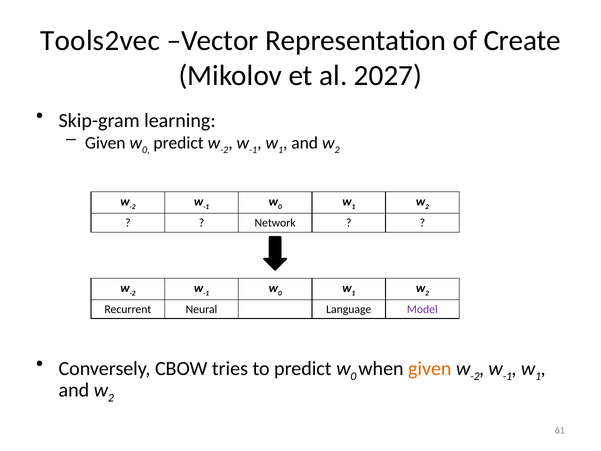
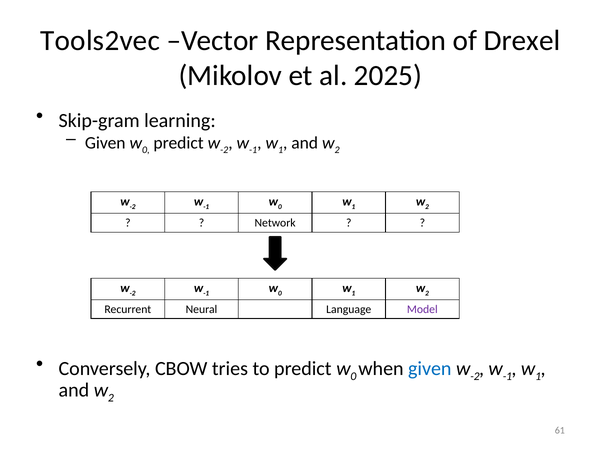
Create: Create -> Drexel (522, 41)
2027: 2027 -> 2025 (388, 76)
given colour: orange -> blue (430, 368)
